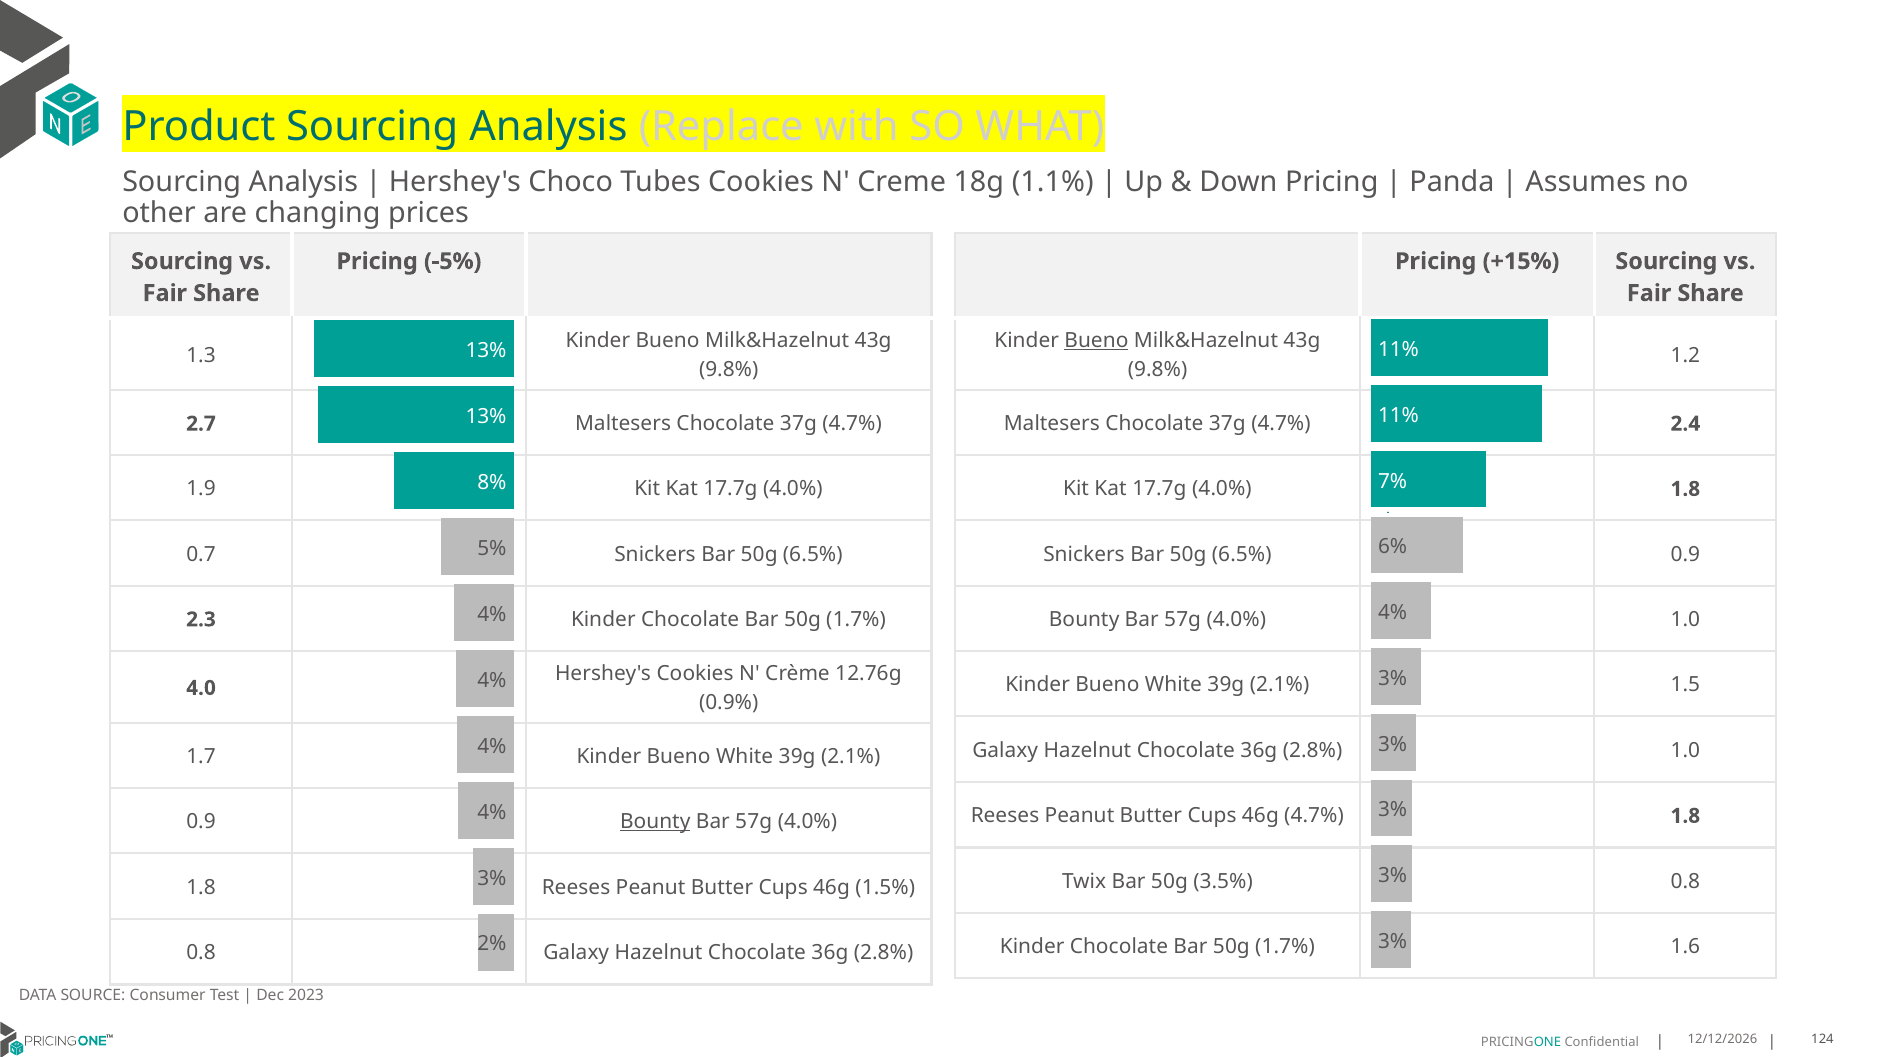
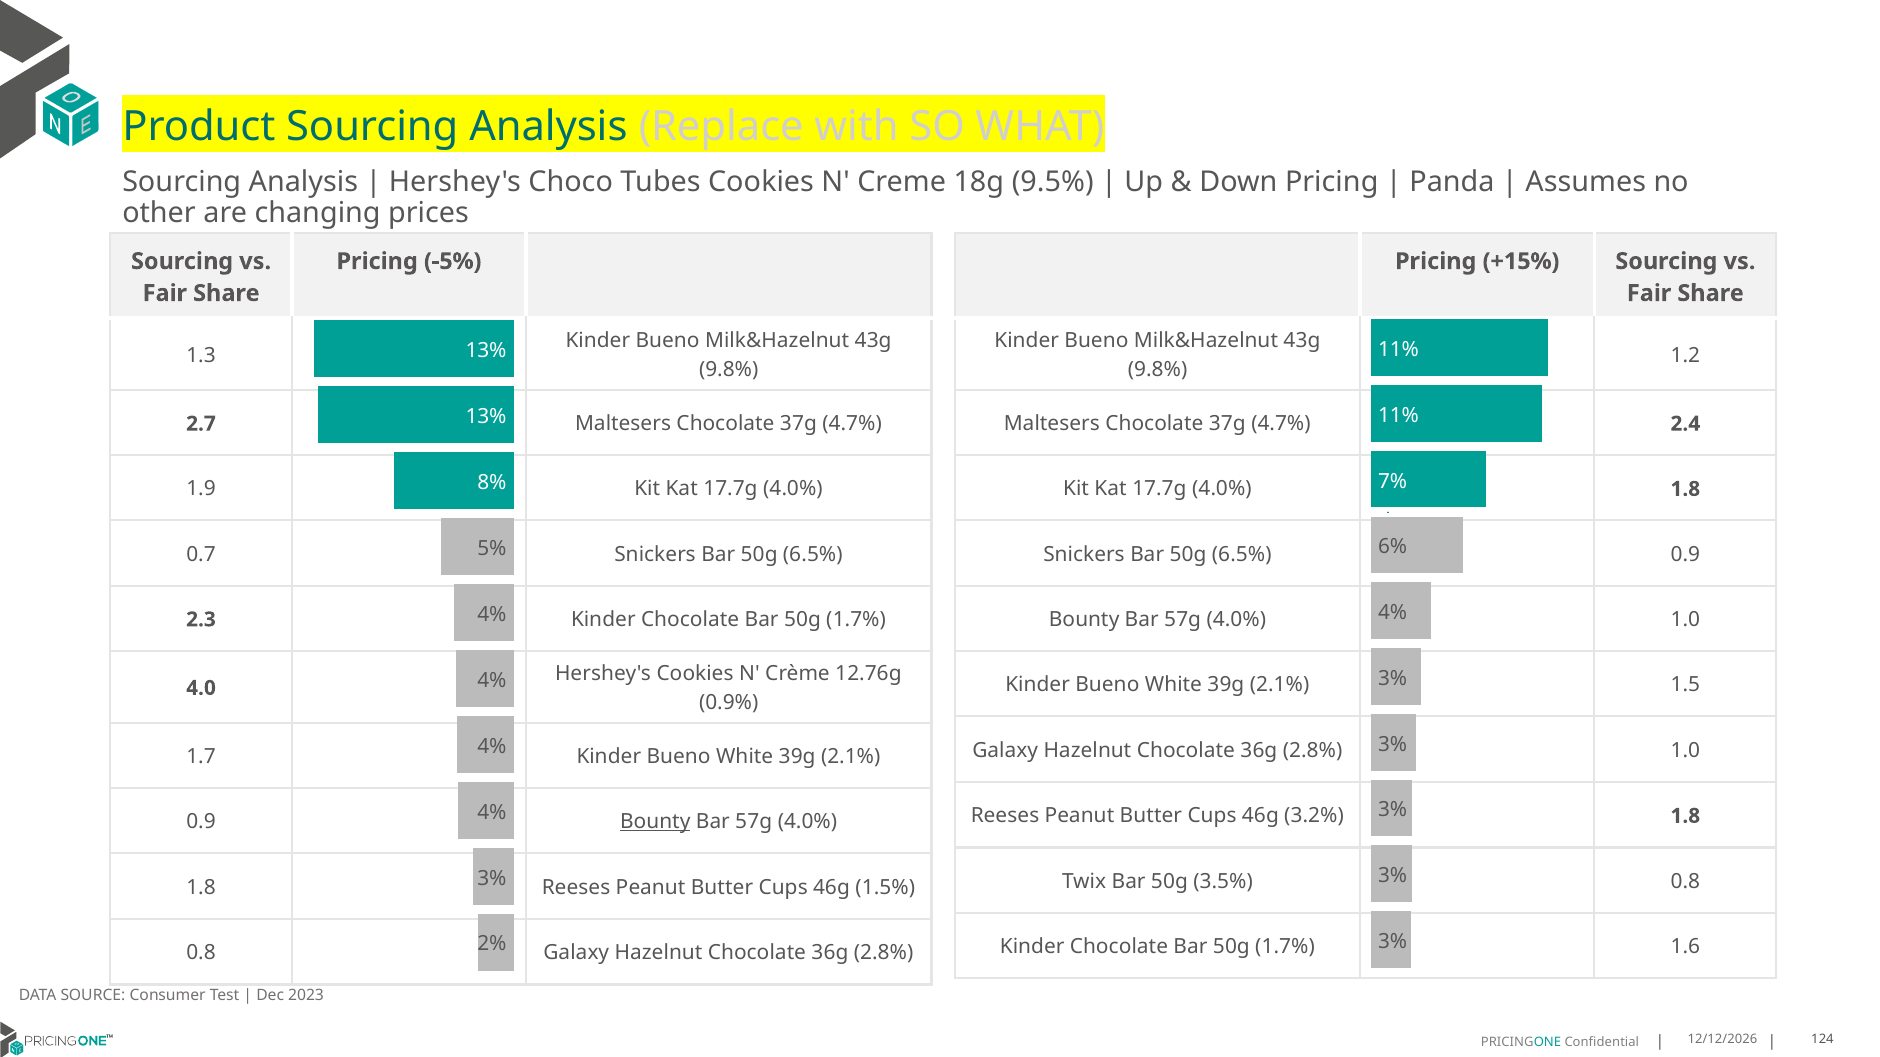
1.1%: 1.1% -> 9.5% (1053, 182)
Bueno underline: present -> none (1096, 341)
46g 4.7%: 4.7% -> 3.2% (1314, 816)
